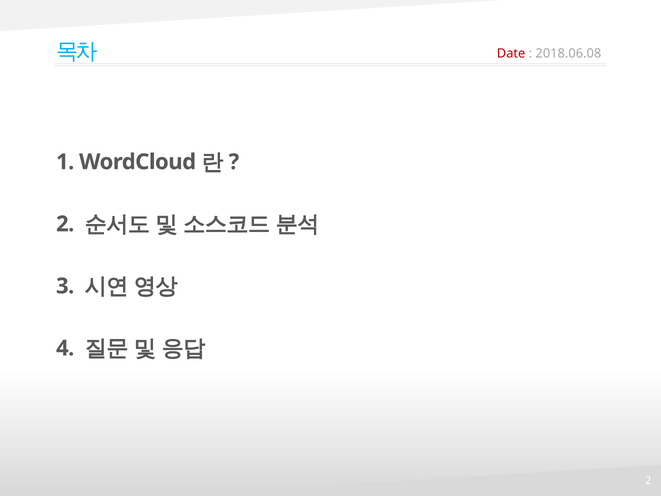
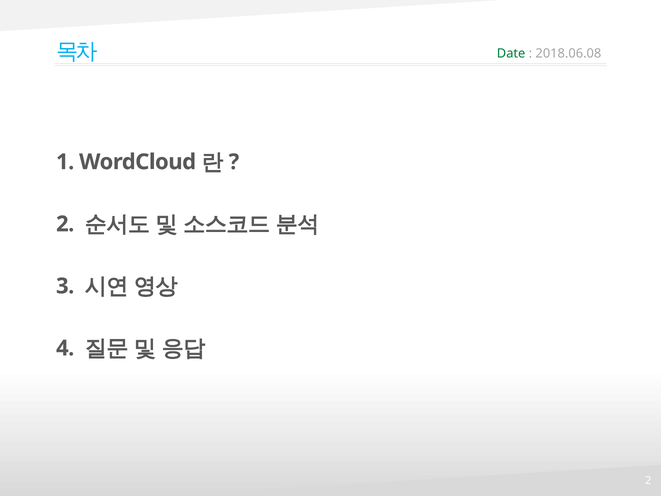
Date colour: red -> green (511, 54)
